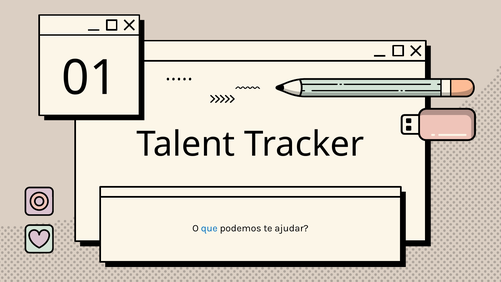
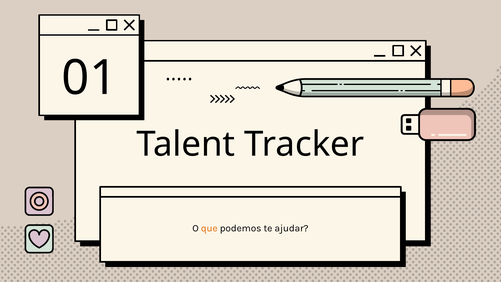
que colour: blue -> orange (209, 228)
